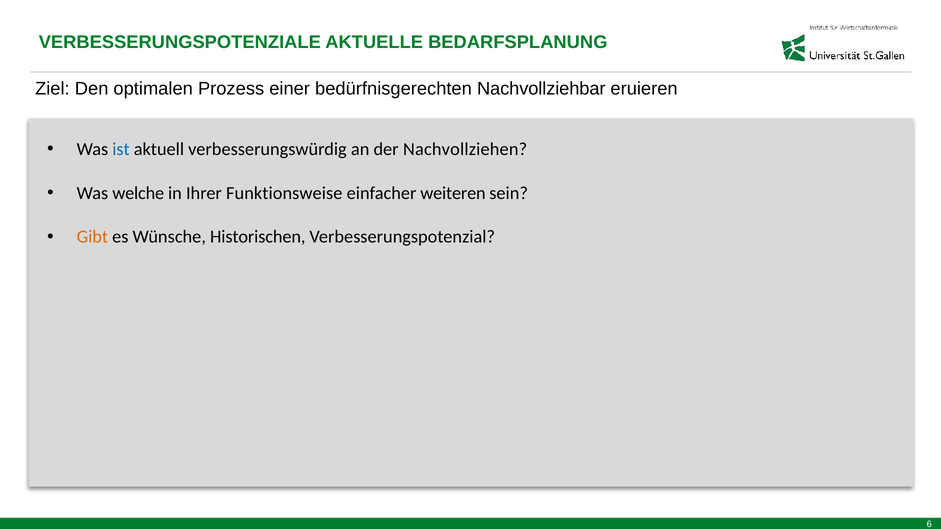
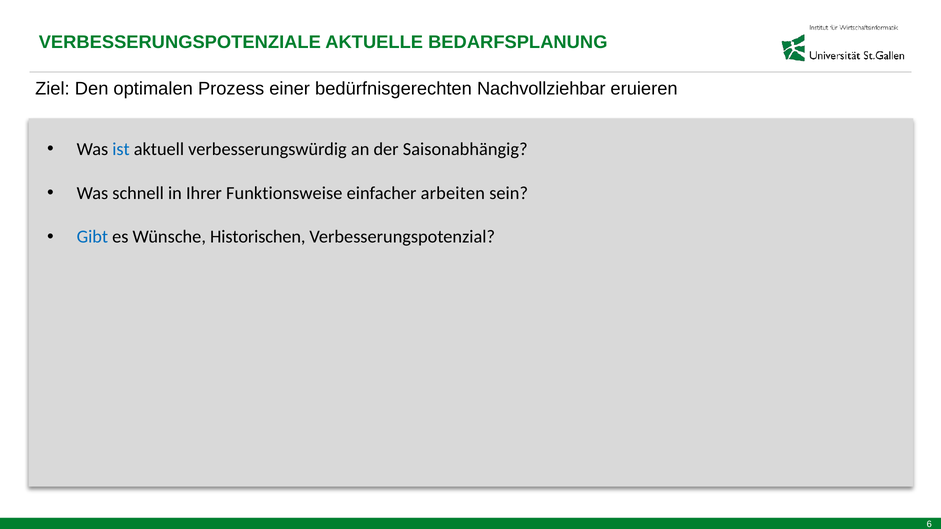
Nachvollziehen: Nachvollziehen -> Saisonabhängig (465, 149)
welche: welche -> schnell (138, 193)
weiteren: weiteren -> arbeiten (453, 193)
Gibt colour: orange -> blue (92, 237)
